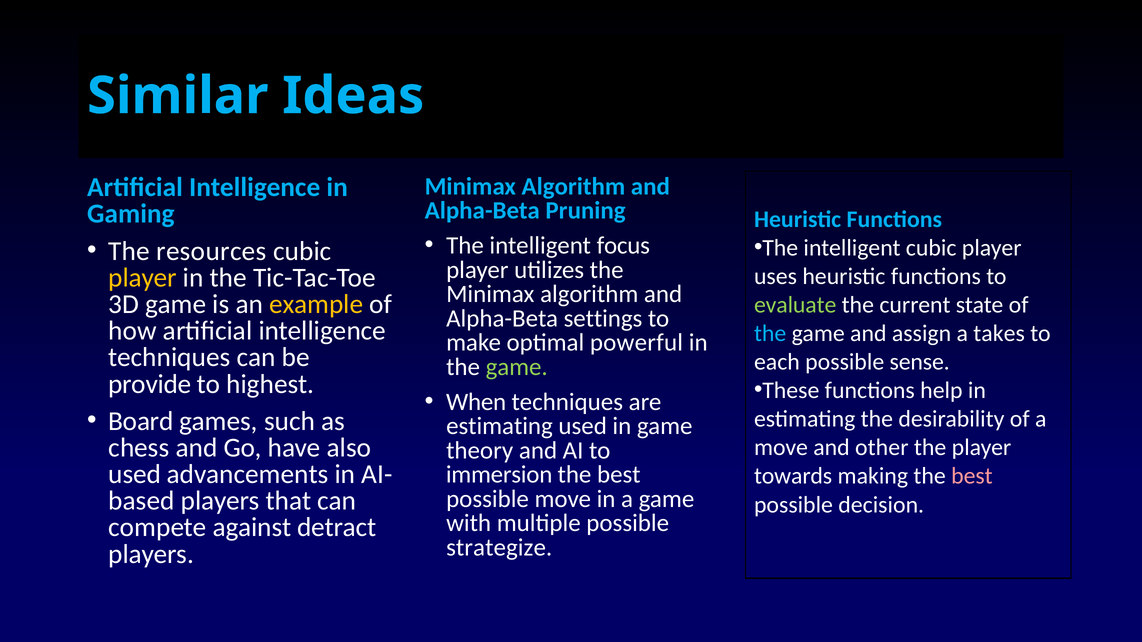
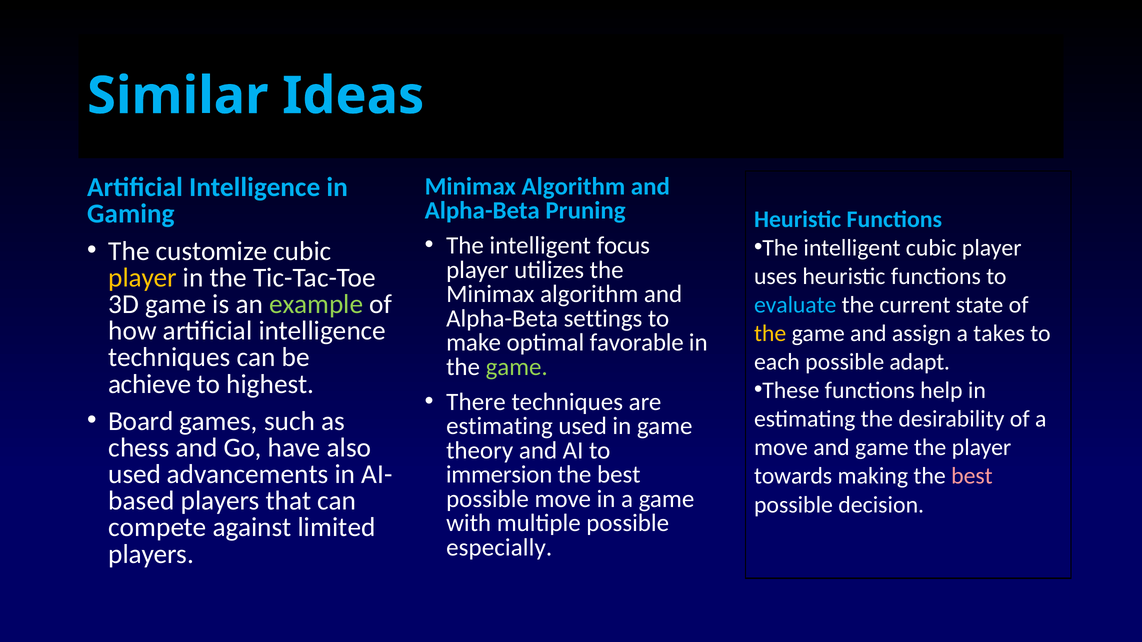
resources: resources -> customize (212, 251)
example colour: yellow -> light green (316, 305)
evaluate colour: light green -> light blue (795, 305)
the colour: light blue -> yellow (770, 334)
powerful: powerful -> favorable (637, 343)
sense: sense -> adapt (920, 362)
provide: provide -> achieve (150, 384)
When: When -> There (476, 402)
and other: other -> game (882, 448)
detract: detract -> limited (337, 528)
strategize: strategize -> especially (499, 548)
